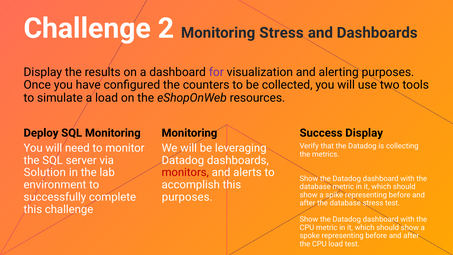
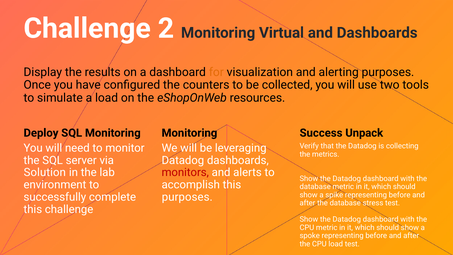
Monitoring Stress: Stress -> Virtual (282, 33)
for colour: purple -> orange (216, 72)
Success Display: Display -> Unpack (364, 133)
